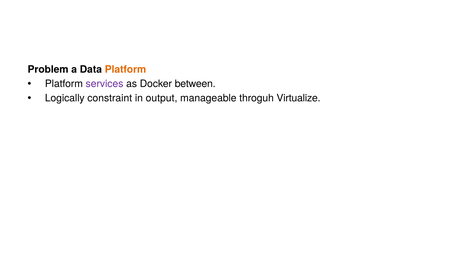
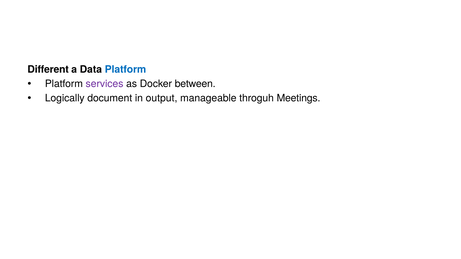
Problem: Problem -> Different (48, 70)
Platform colour: orange -> blue (125, 70)
constraint: constraint -> document (110, 98)
Virtualize: Virtualize -> Meetings (299, 98)
